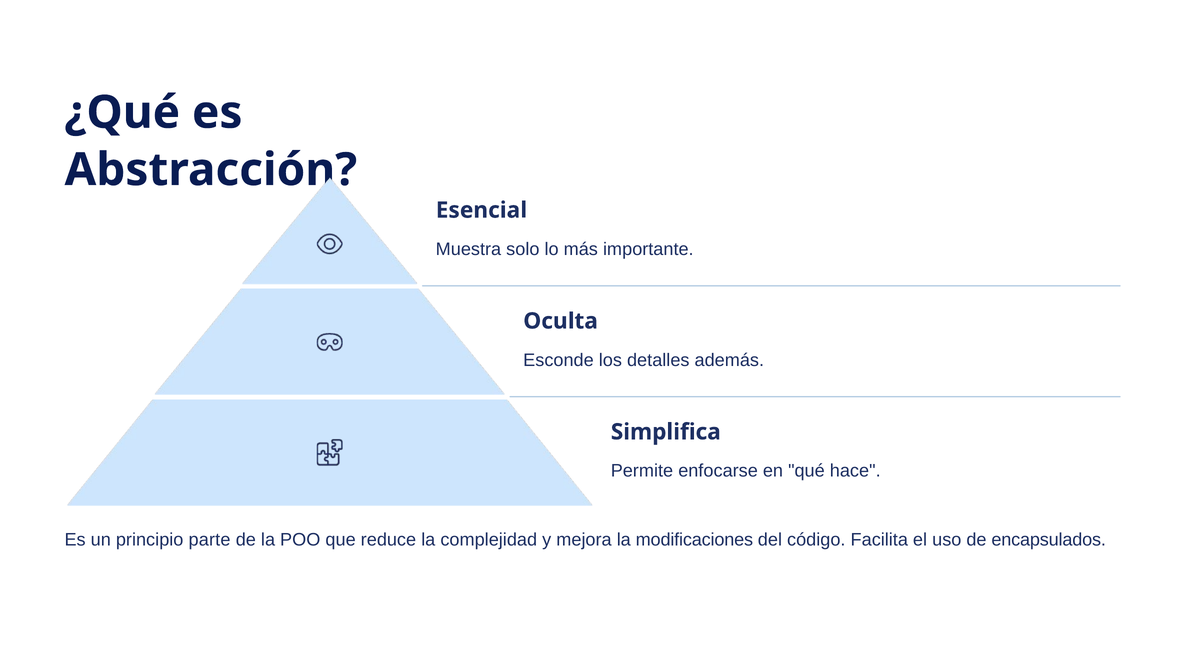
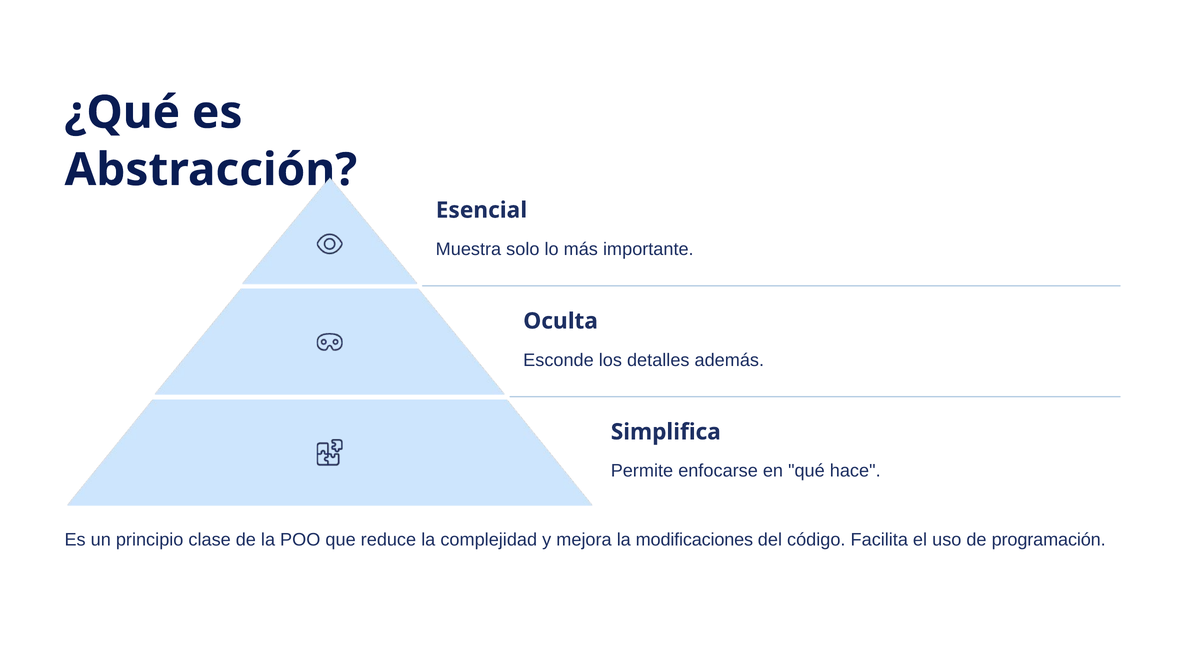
parte: parte -> clase (210, 540)
encapsulados: encapsulados -> programación (1049, 540)
